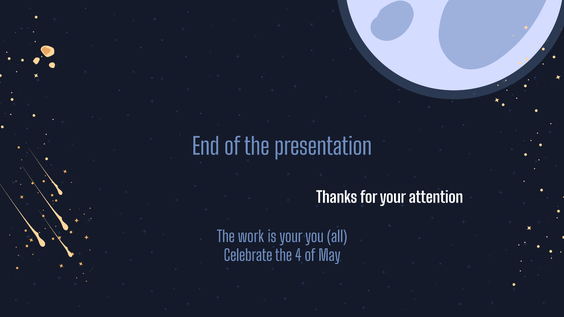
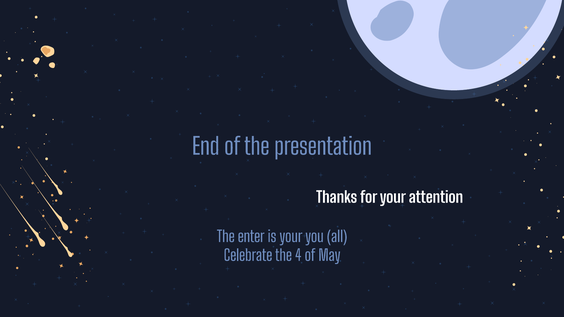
work: work -> enter (251, 237)
